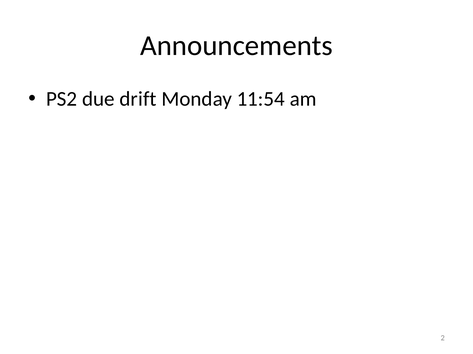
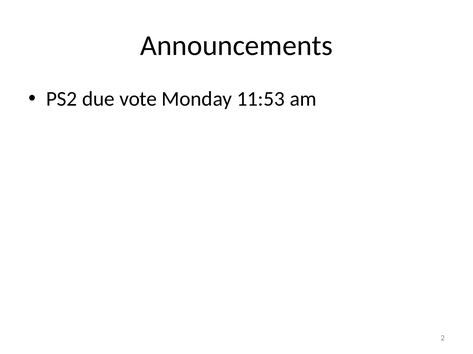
drift: drift -> vote (138, 99)
11:54: 11:54 -> 11:53 (261, 99)
